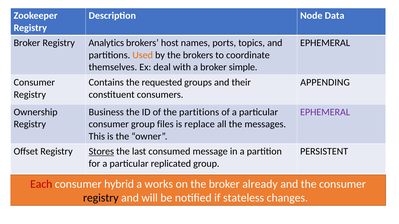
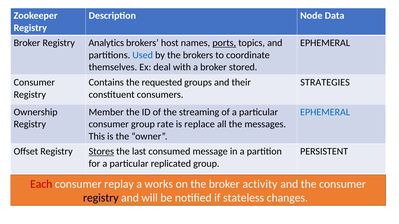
ports underline: none -> present (224, 43)
Used colour: orange -> blue (143, 55)
simple: simple -> stored (243, 67)
APPENDING: APPENDING -> STRATEGIES (325, 83)
Business: Business -> Member (106, 112)
the partitions: partitions -> streaming (199, 112)
EPHEMERAL colour: purple -> blue (325, 112)
files: files -> rate (165, 124)
hybrid: hybrid -> replay (119, 184)
already: already -> activity (260, 184)
